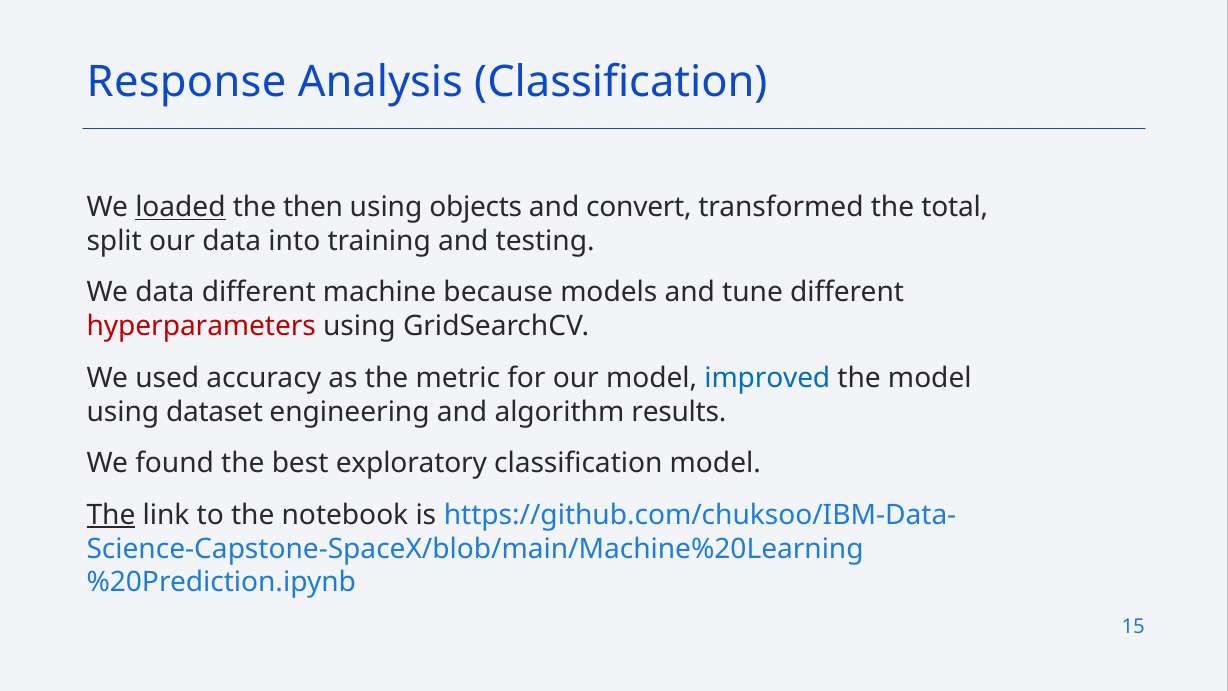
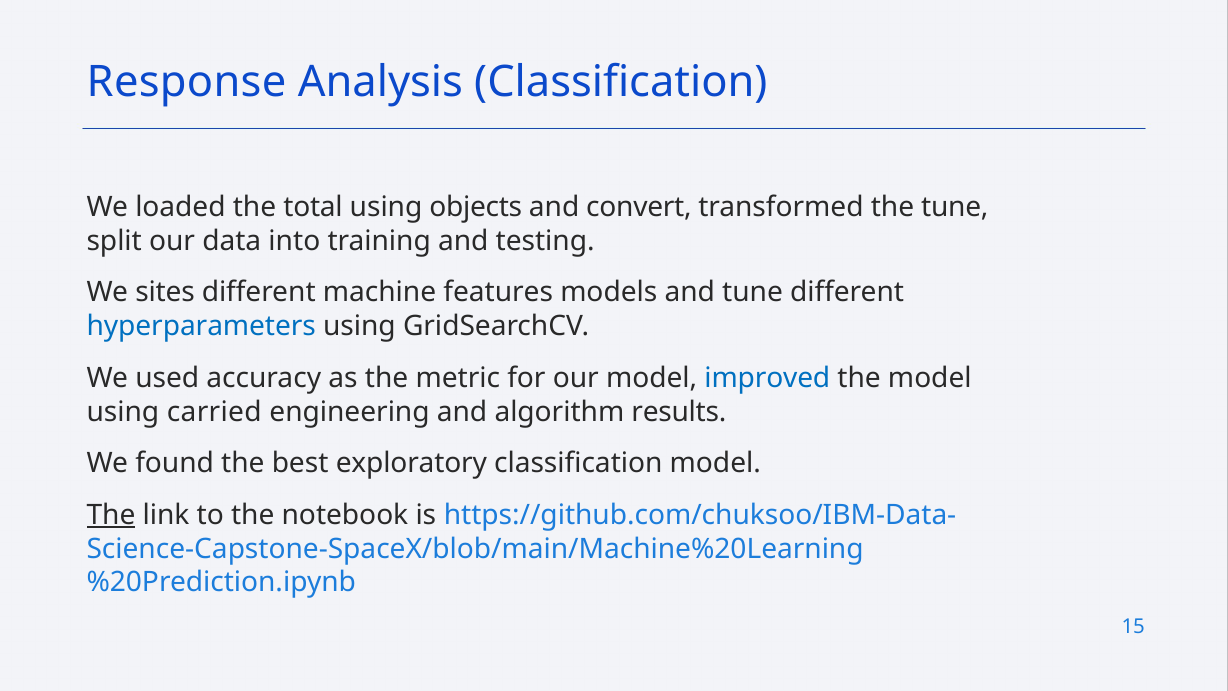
loaded underline: present -> none (180, 207)
then: then -> total (313, 207)
the total: total -> tune (955, 207)
We data: data -> sites (165, 293)
because: because -> features (498, 293)
hyperparameters colour: red -> blue (201, 326)
dataset: dataset -> carried (214, 412)
